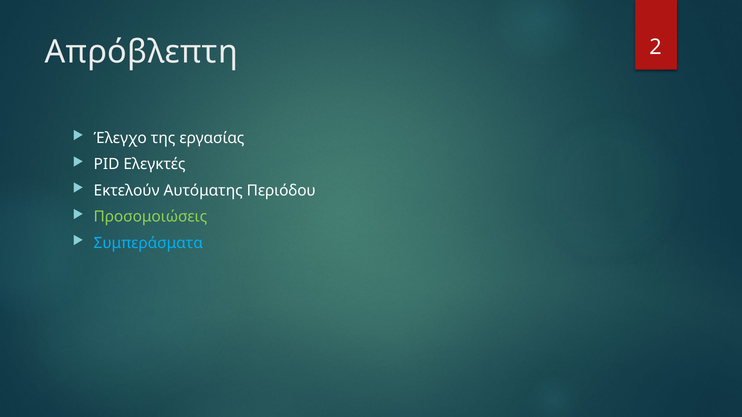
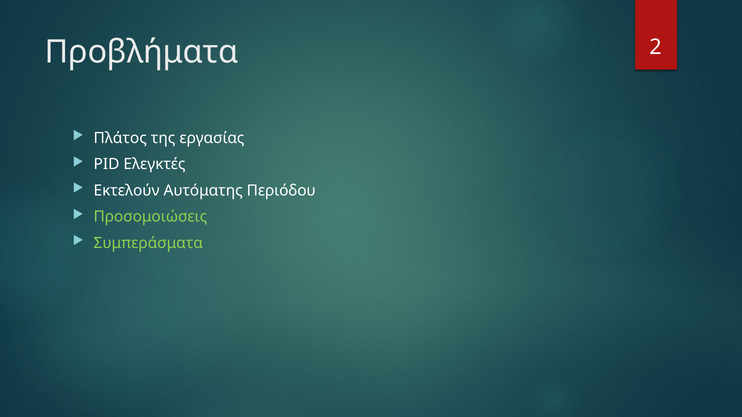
Απρόβλεπτη: Απρόβλεπτη -> Προβλήματα (142, 52)
Έλεγχο: Έλεγχο -> Πλάτος (120, 138)
Συμπεράσματα colour: light blue -> light green (148, 243)
